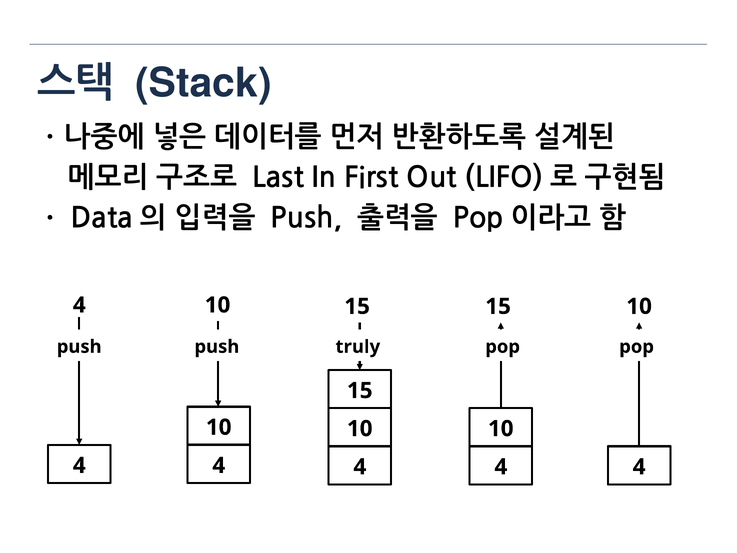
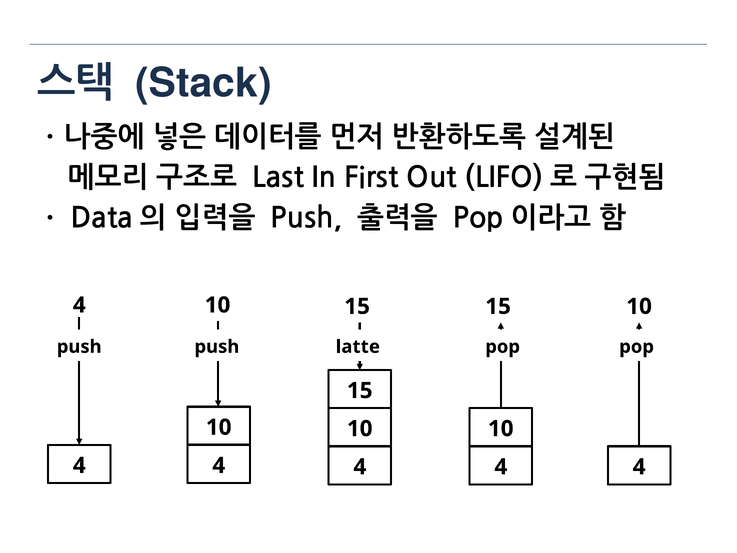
truly: truly -> latte (358, 347)
